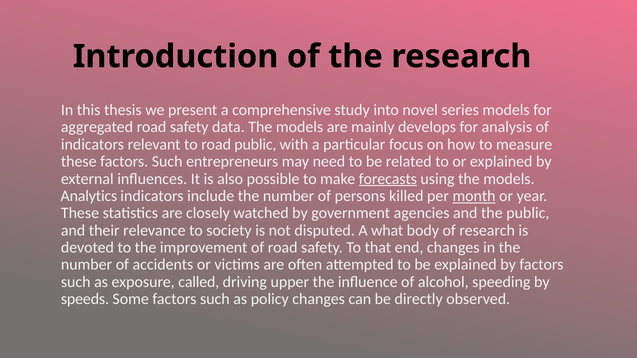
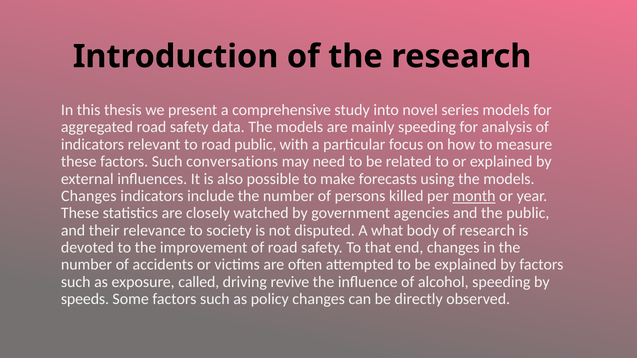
mainly develops: develops -> speeding (427, 127)
entrepreneurs: entrepreneurs -> conversations (232, 162)
forecasts underline: present -> none (388, 179)
Analytics: Analytics -> Changes (89, 196)
upper: upper -> revive (290, 282)
